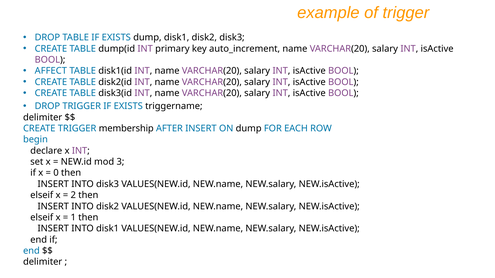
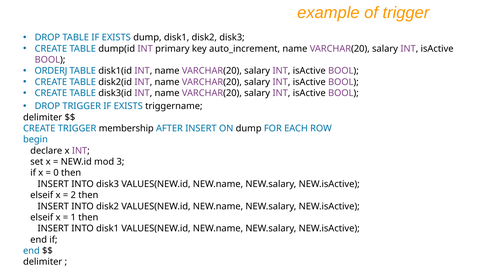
AFFECT: AFFECT -> ORDERJ (51, 71)
